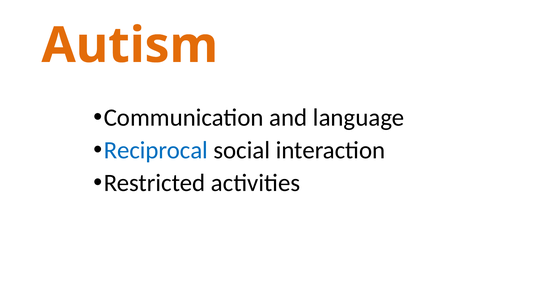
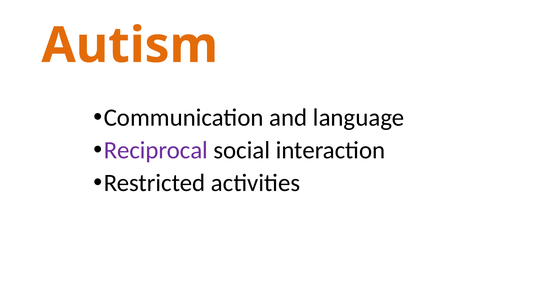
Reciprocal colour: blue -> purple (156, 150)
